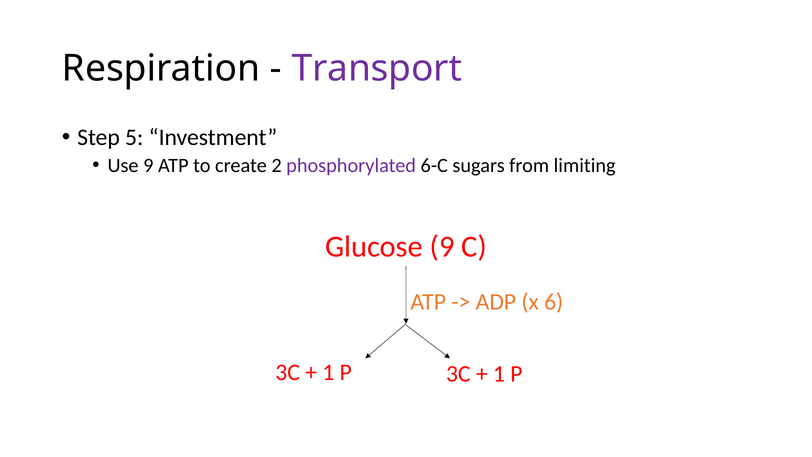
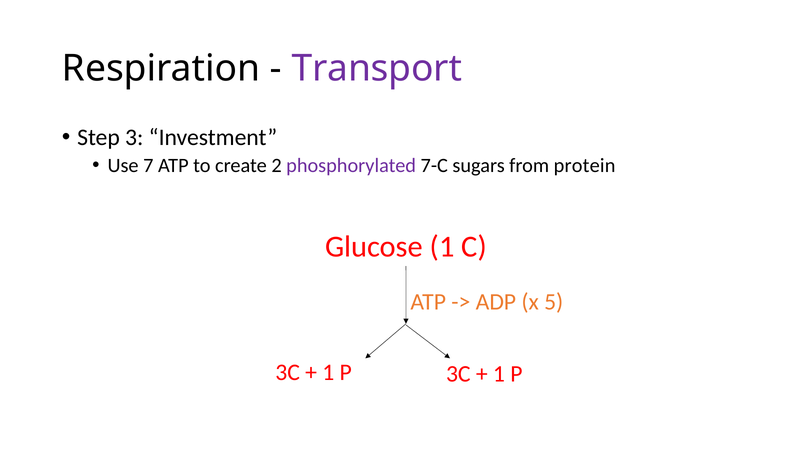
5: 5 -> 3 (134, 137)
Use 9: 9 -> 7 (148, 165)
6-C: 6-C -> 7-C (434, 165)
limiting: limiting -> protein (585, 165)
Glucose 9: 9 -> 1 (442, 247)
6: 6 -> 5 (554, 302)
